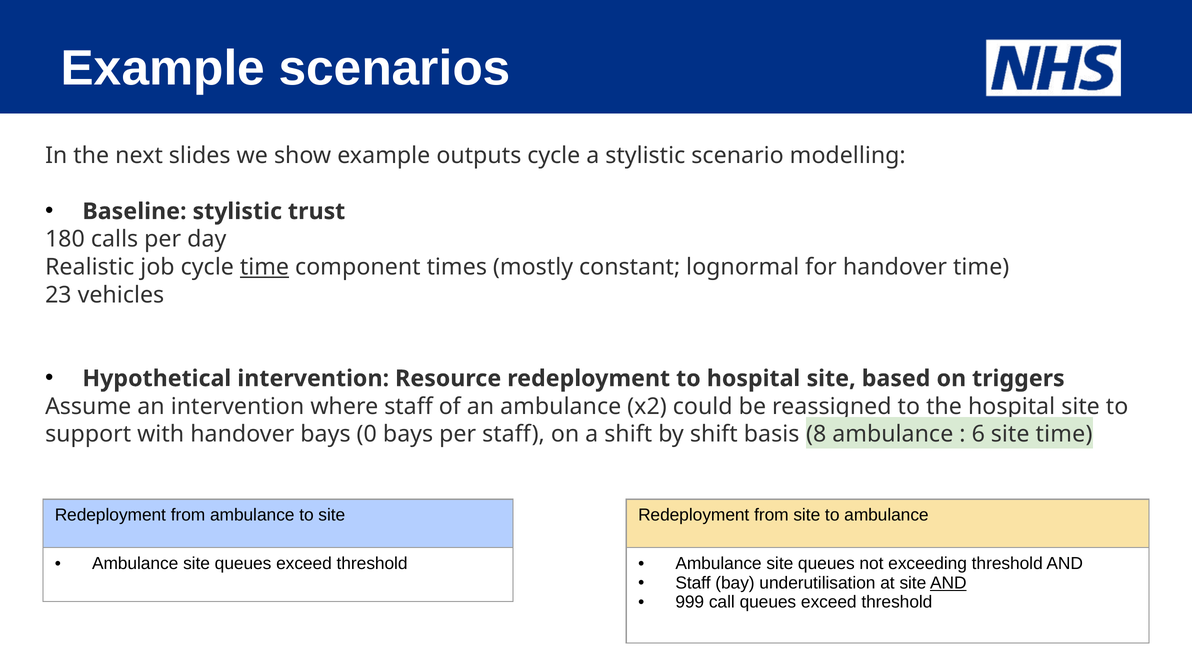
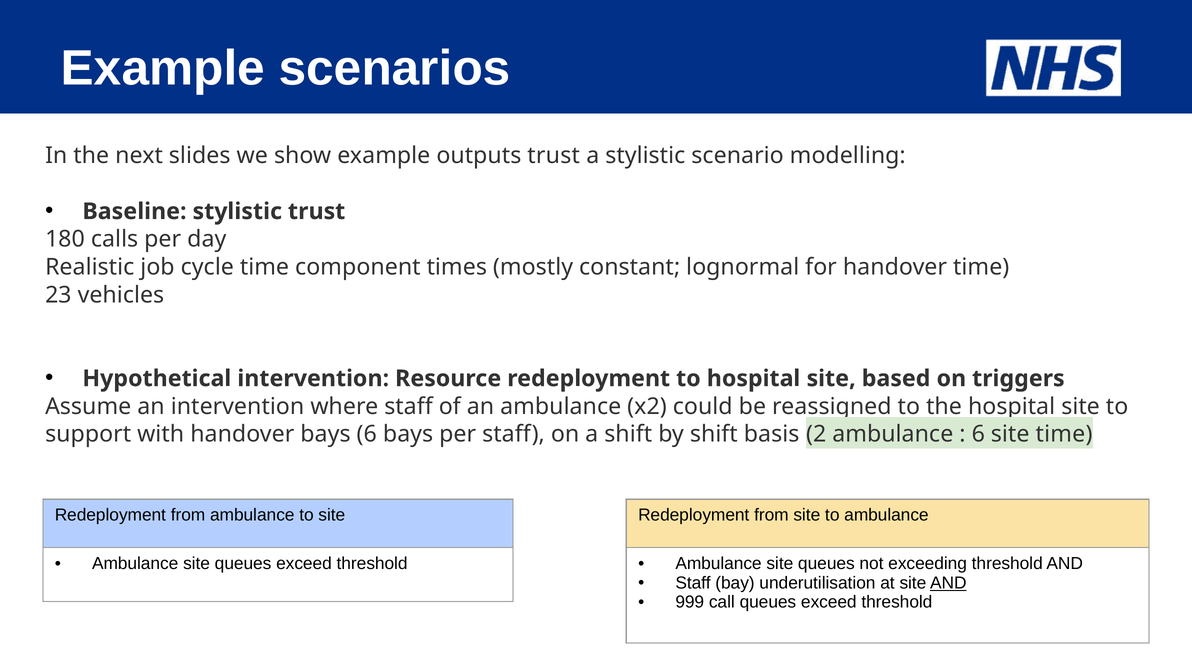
outputs cycle: cycle -> trust (554, 156)
time underline: present -> none (264, 267)
bays 0: 0 -> 6 (367, 434)
8: 8 -> 2 (816, 434)
